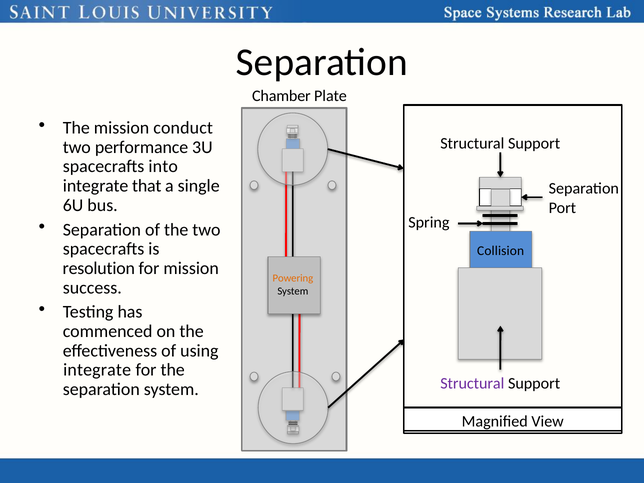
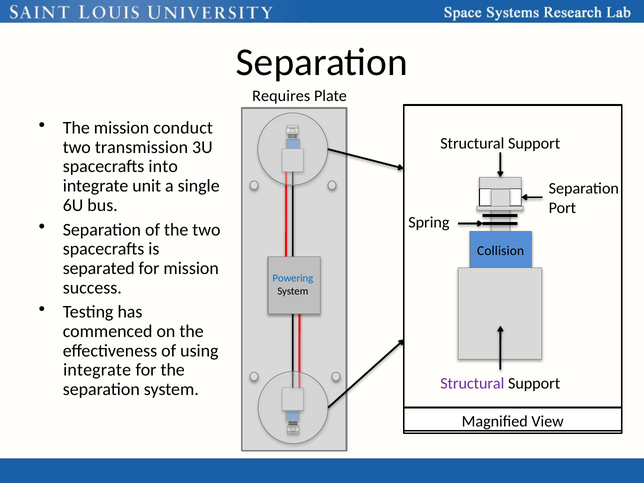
Chamber: Chamber -> Requires (281, 96)
performance: performance -> transmission (141, 147)
that: that -> unit (147, 186)
resolution: resolution -> separated (99, 268)
Powering colour: orange -> blue (293, 278)
